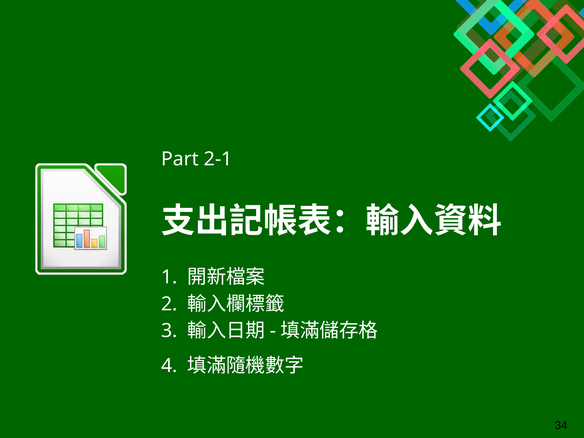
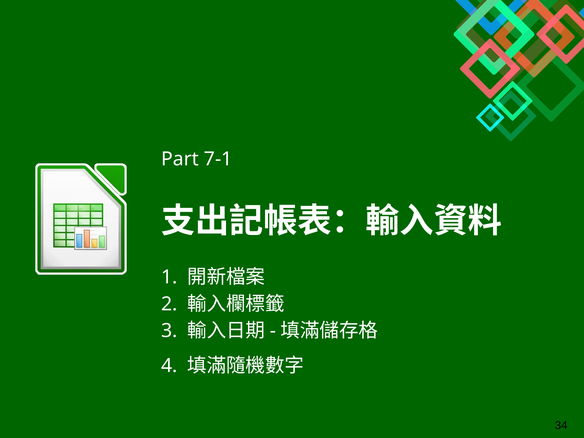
2-1: 2-1 -> 7-1 (218, 159)
